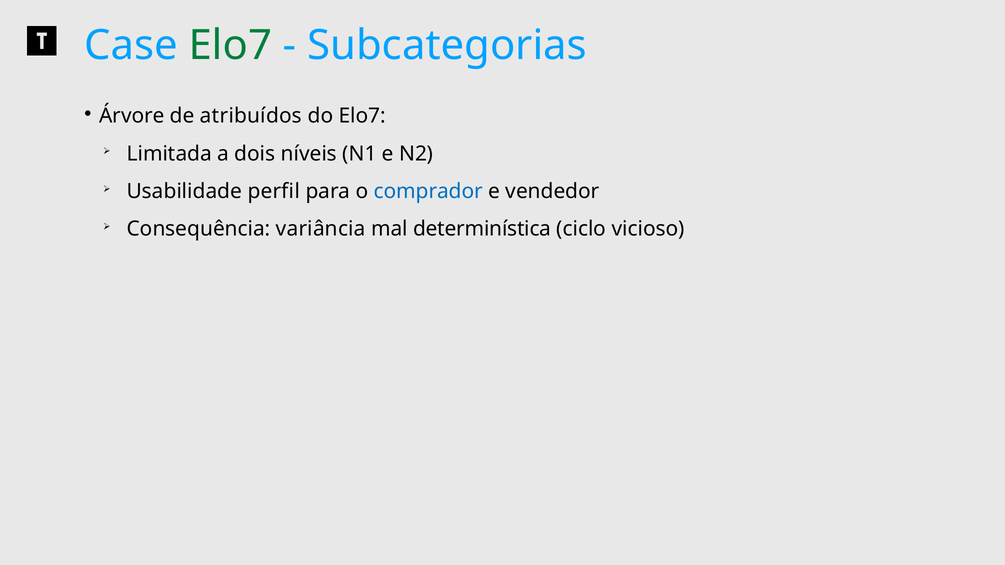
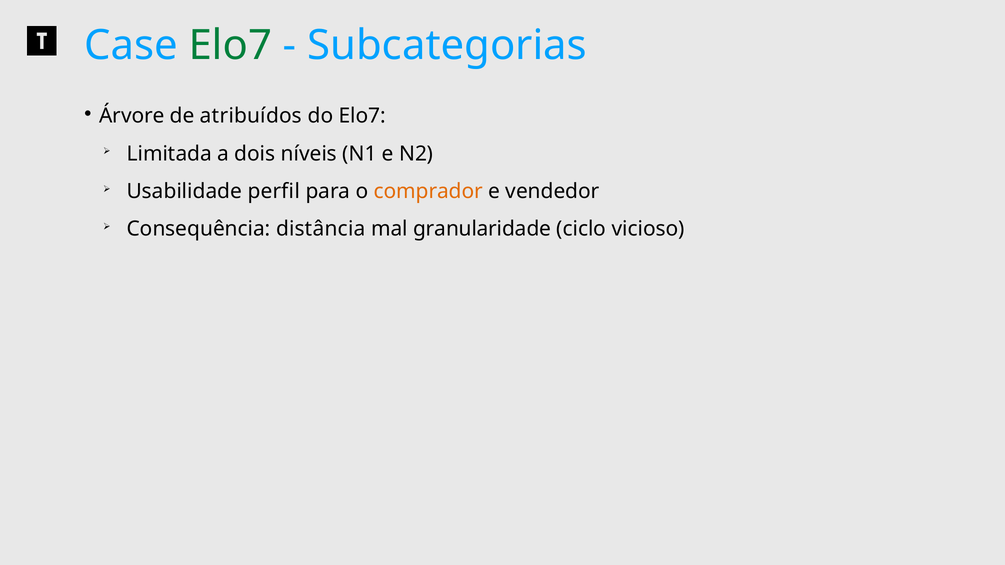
comprador colour: blue -> orange (428, 191)
variância: variância -> distância (321, 229)
determinística: determinística -> granularidade (482, 229)
